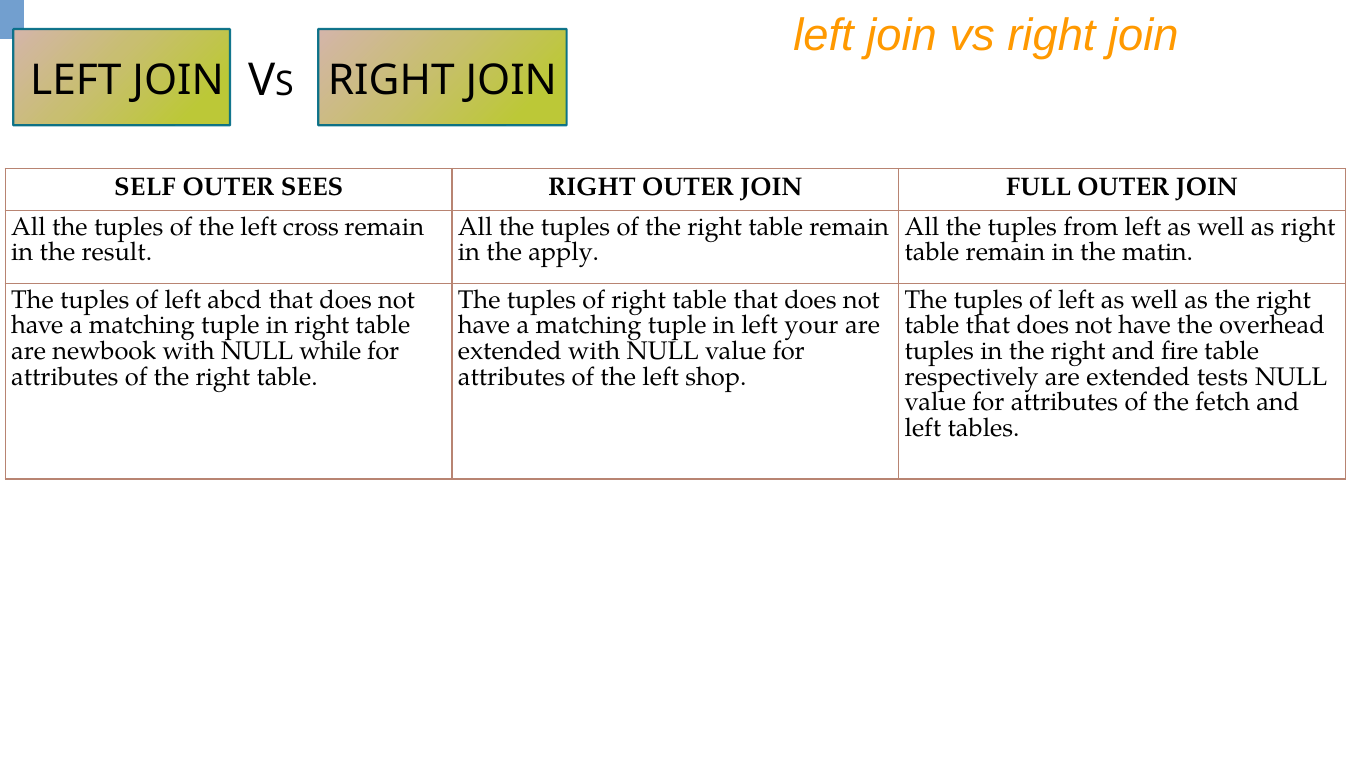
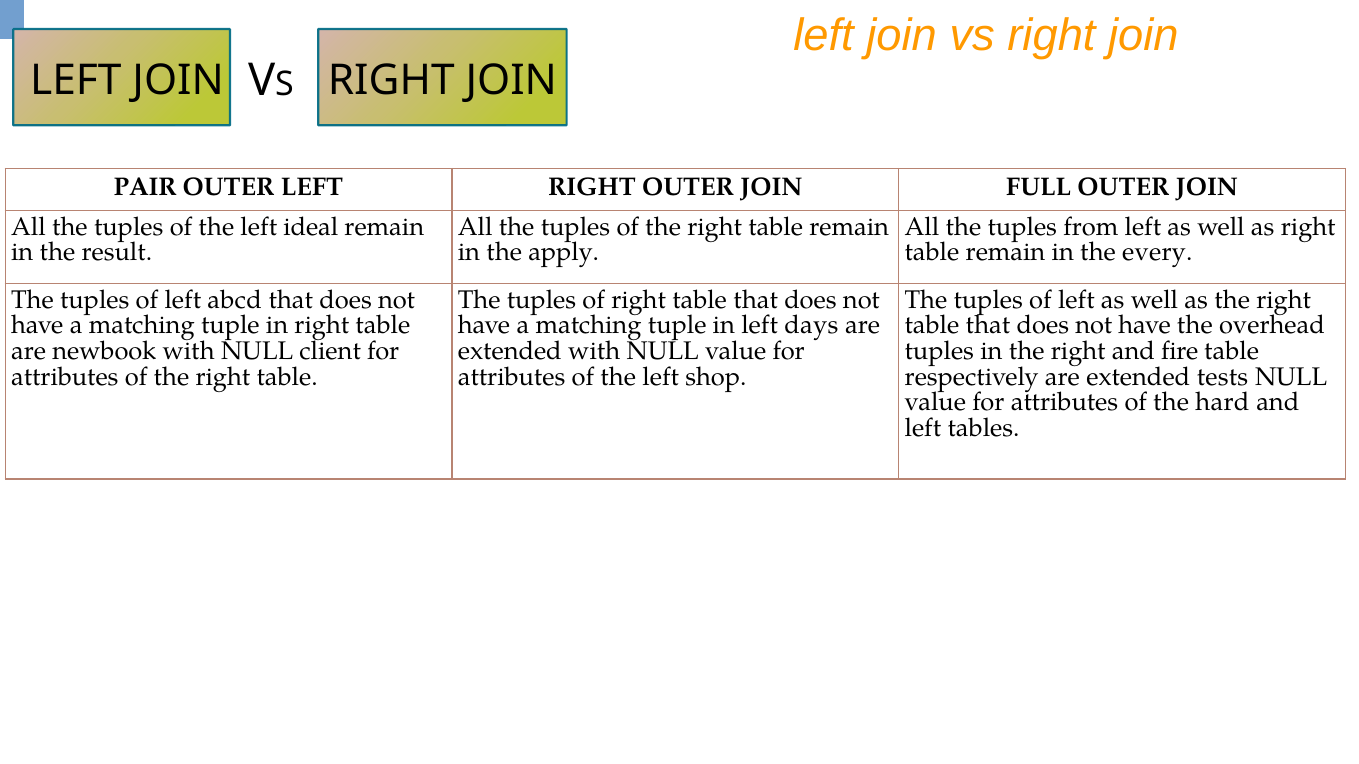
SELF: SELF -> PAIR (145, 187)
OUTER SEES: SEES -> LEFT (312, 187)
cross: cross -> ideal (311, 227)
matin: matin -> every (1157, 253)
your: your -> days (811, 326)
while: while -> client (330, 351)
fetch: fetch -> hard (1222, 402)
